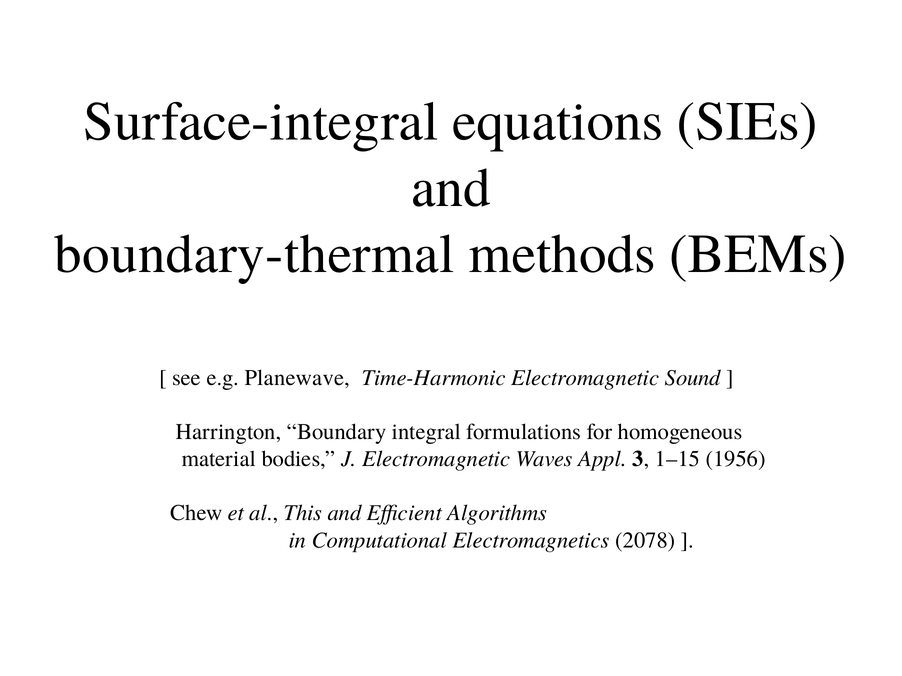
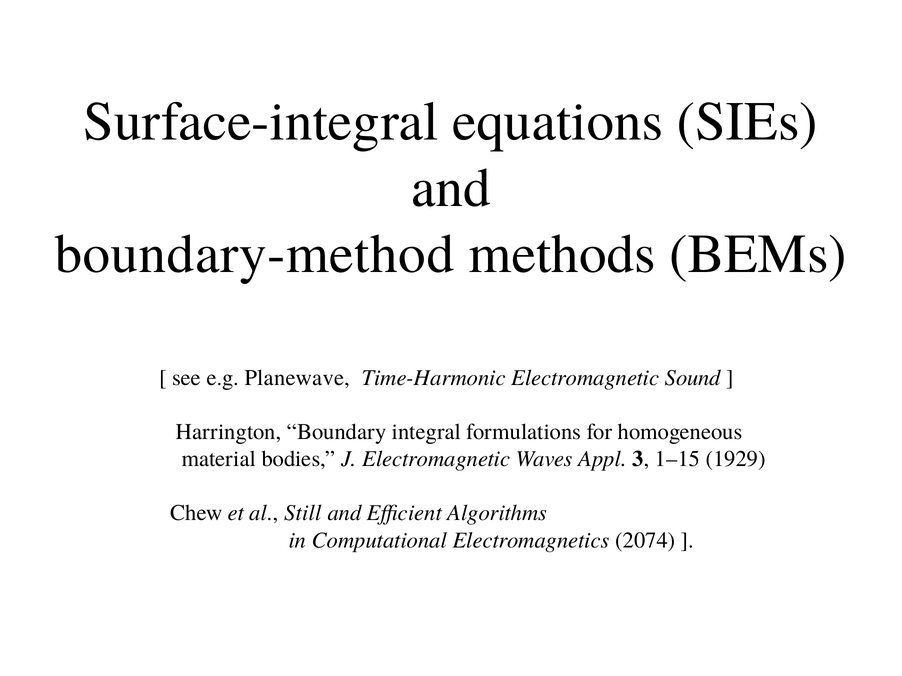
boundary-thermal: boundary-thermal -> boundary-method (254, 254)
1956: 1956 -> 1929 (736, 459)
This: This -> Still (303, 513)
2078: 2078 -> 2074 (645, 540)
